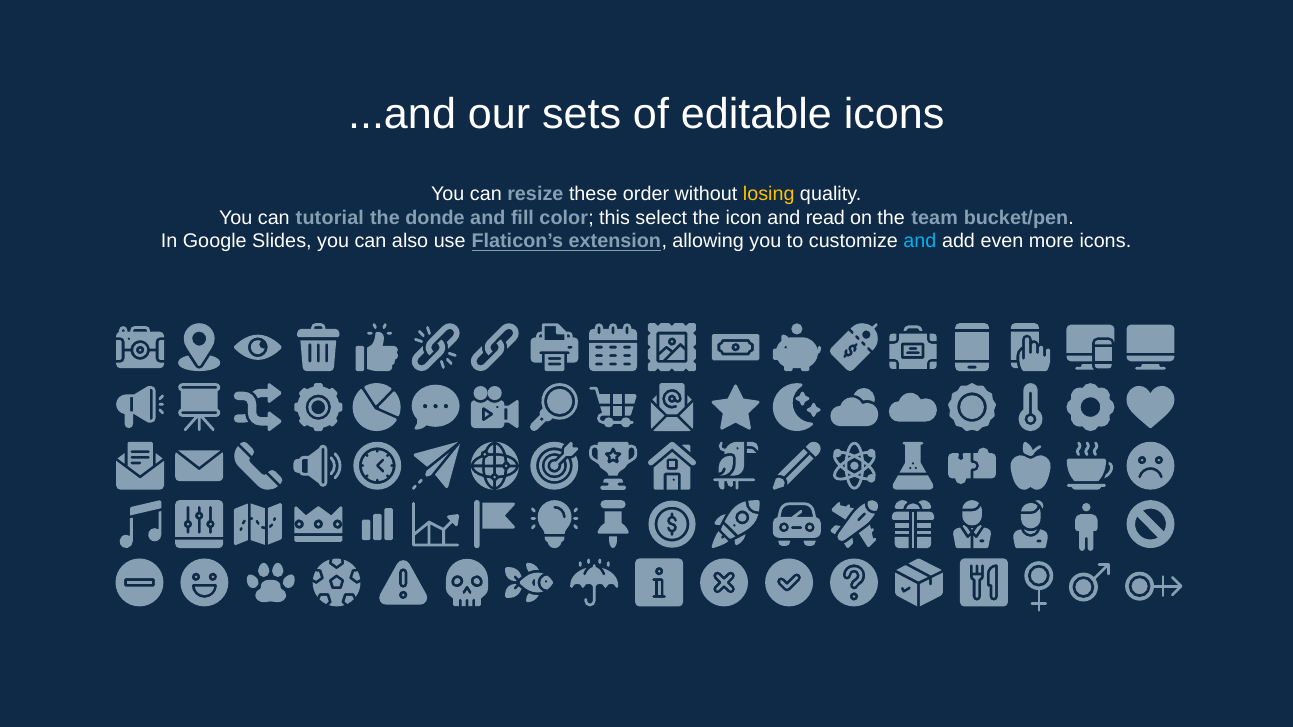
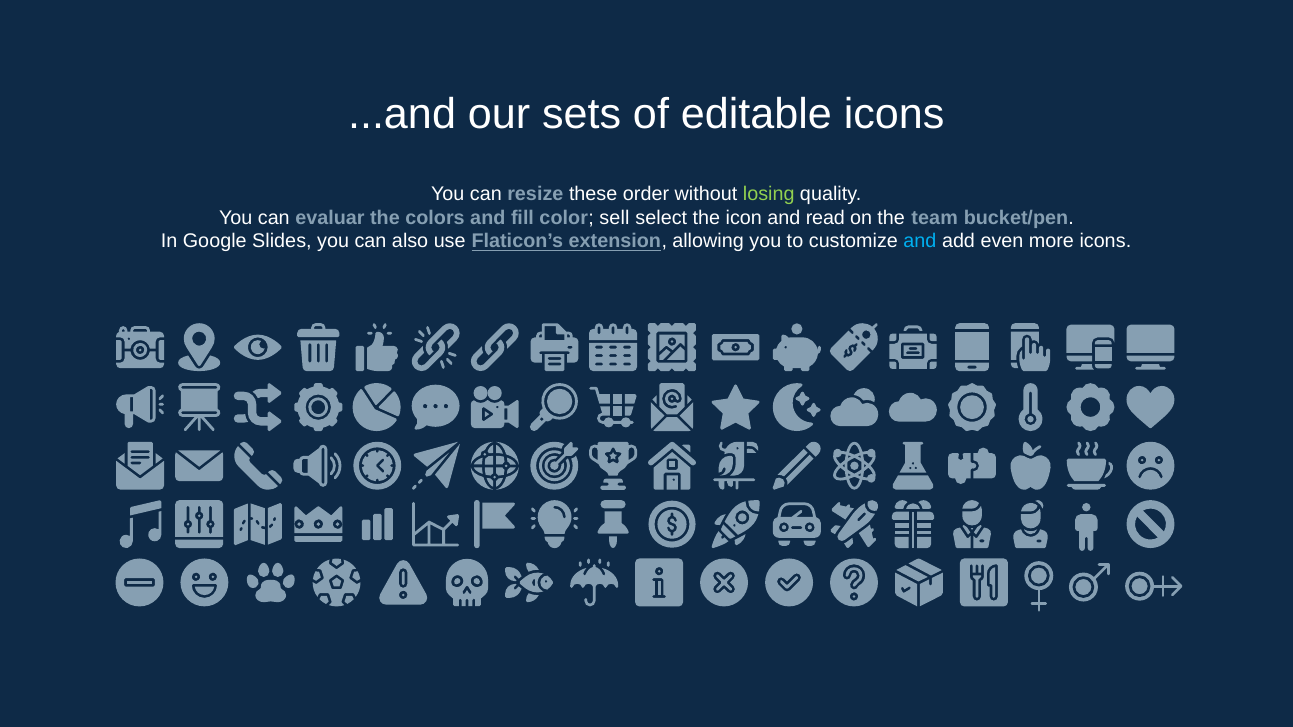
losing colour: yellow -> light green (769, 194)
tutorial: tutorial -> evaluar (330, 218)
donde: donde -> colors (435, 218)
this: this -> sell (614, 218)
